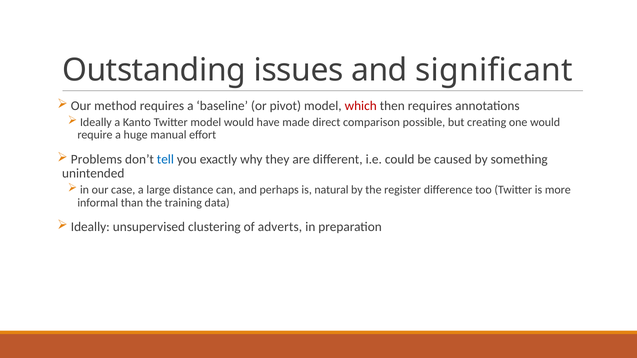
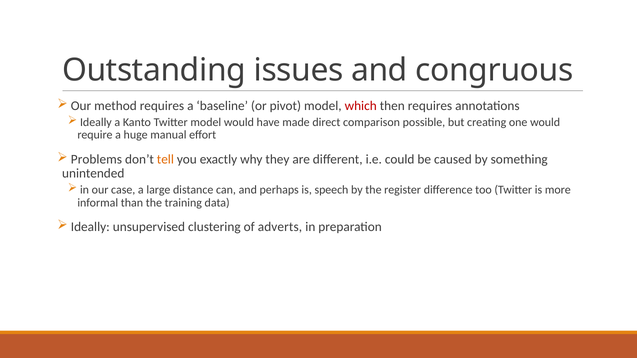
significant: significant -> congruous (494, 70)
tell colour: blue -> orange (165, 159)
natural: natural -> speech (331, 190)
